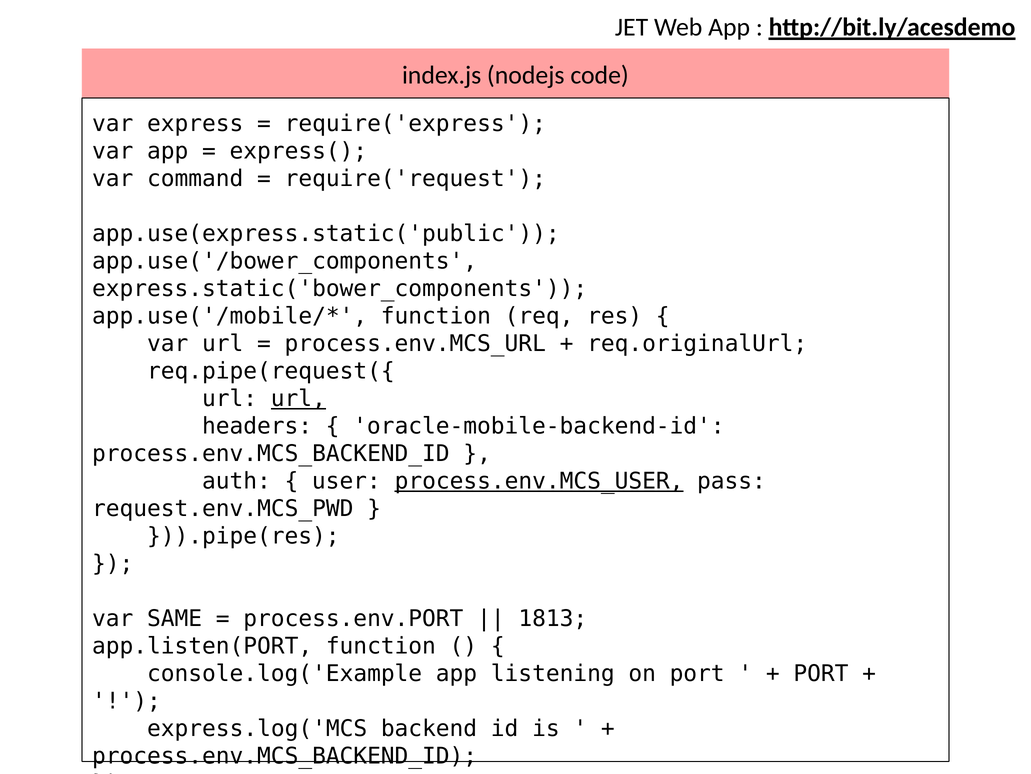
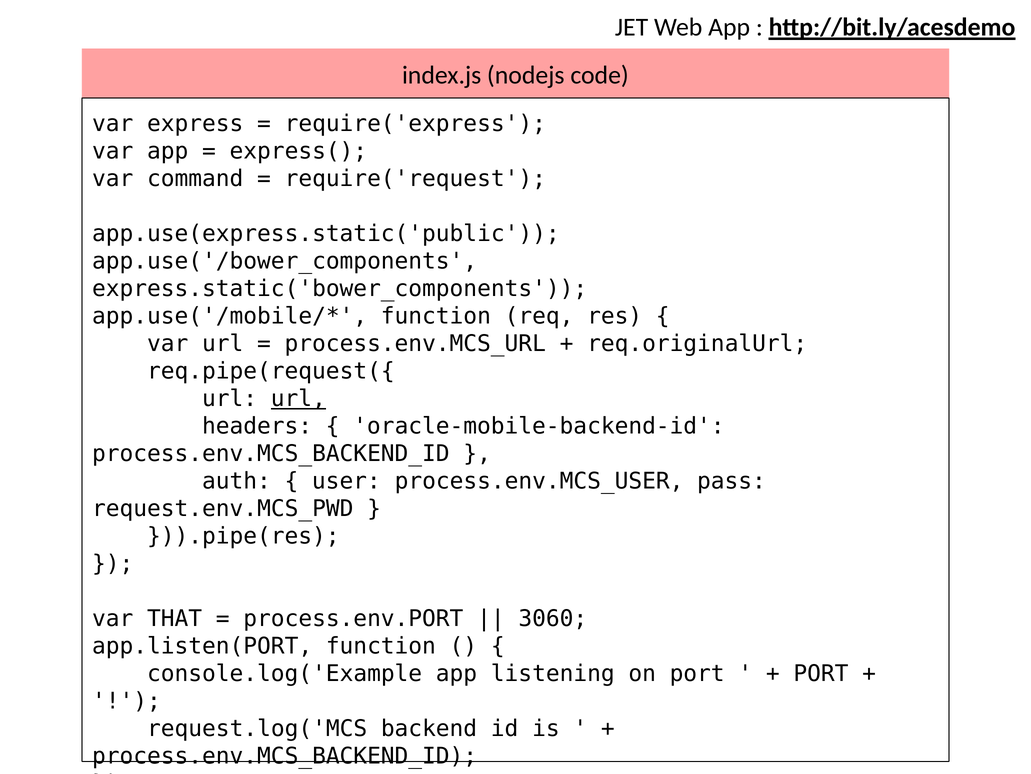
process.env.MCS_USER underline: present -> none (539, 481)
SAME: SAME -> THAT (175, 618)
1813: 1813 -> 3060 (553, 618)
express.log('MCS: express.log('MCS -> request.log('MCS (257, 728)
